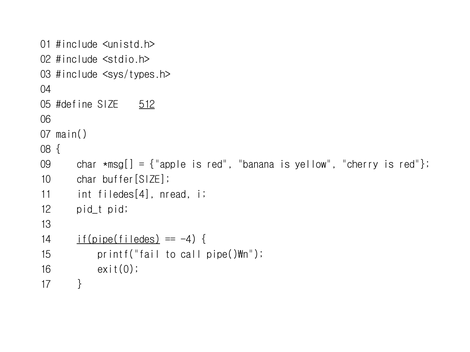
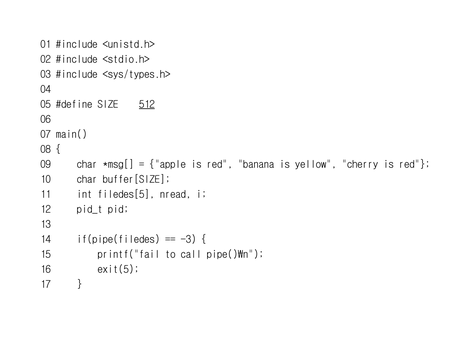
filedes[4: filedes[4 -> filedes[5 (126, 195)
if(pipe(filedes underline: present -> none (118, 240)
-4: -4 -> -3 (188, 240)
exit(0: exit(0 -> exit(5 (118, 270)
